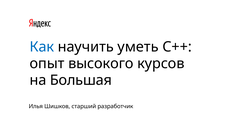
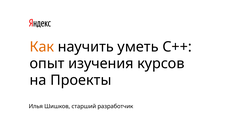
Как colour: blue -> orange (42, 47)
высокого: высокого -> изучения (101, 64)
Большая: Большая -> Проекты (81, 80)
